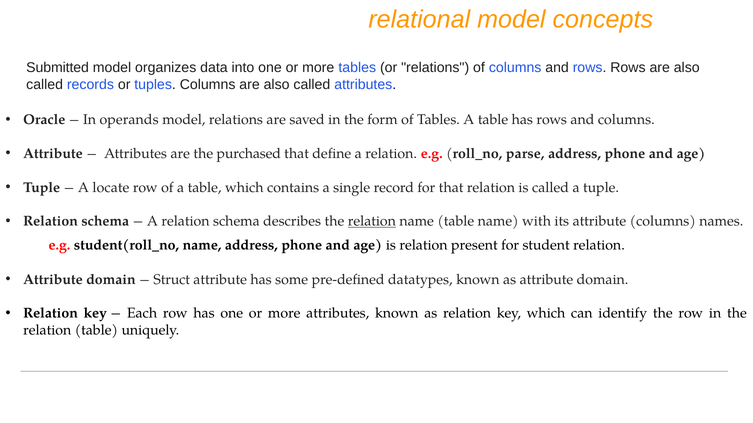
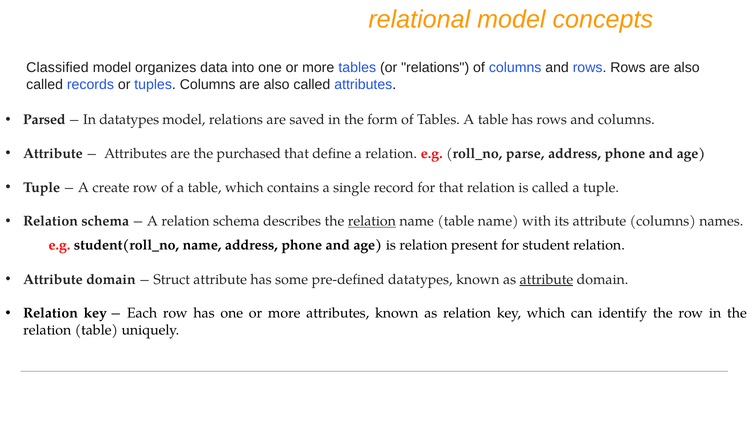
Submitted: Submitted -> Classified (57, 68)
Oracle: Oracle -> Parsed (44, 120)
In operands: operands -> datatypes (129, 120)
locate: locate -> create (111, 188)
attribute underline: none -> present (546, 280)
